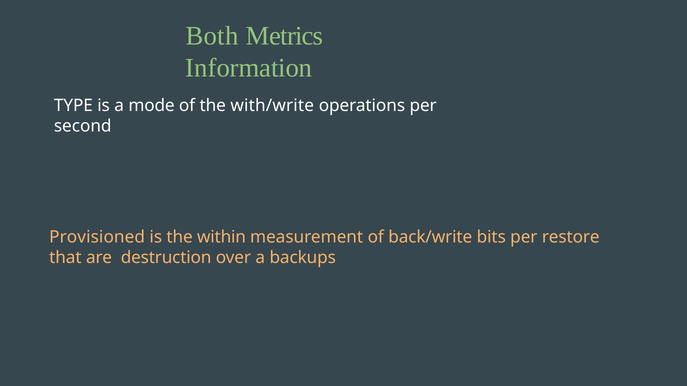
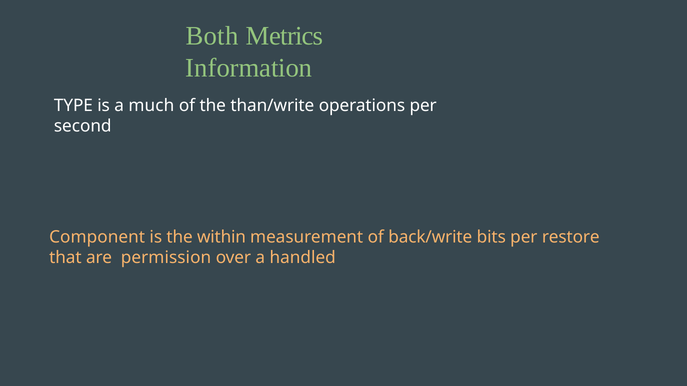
mode: mode -> much (151, 106)
with/write: with/write -> than/write (272, 106)
Provisioned: Provisioned -> Component (97, 237)
destruction: destruction -> permission (166, 258)
backups: backups -> handled (303, 258)
